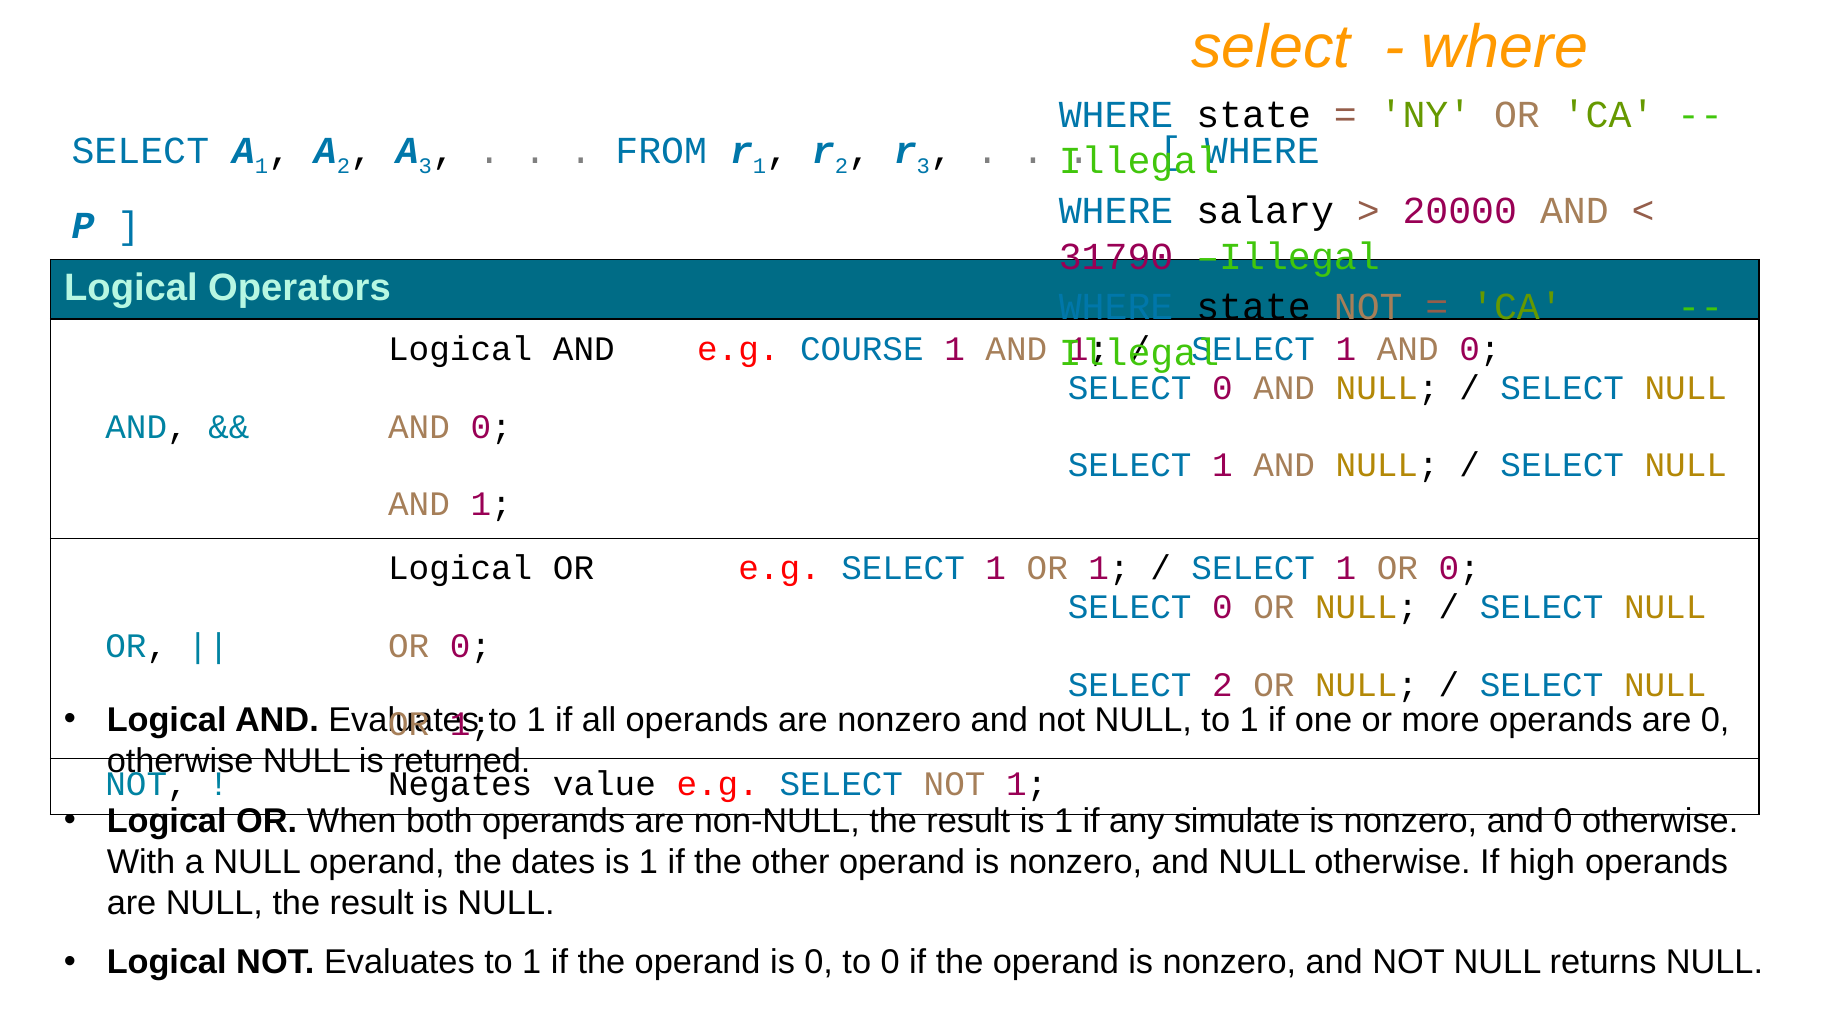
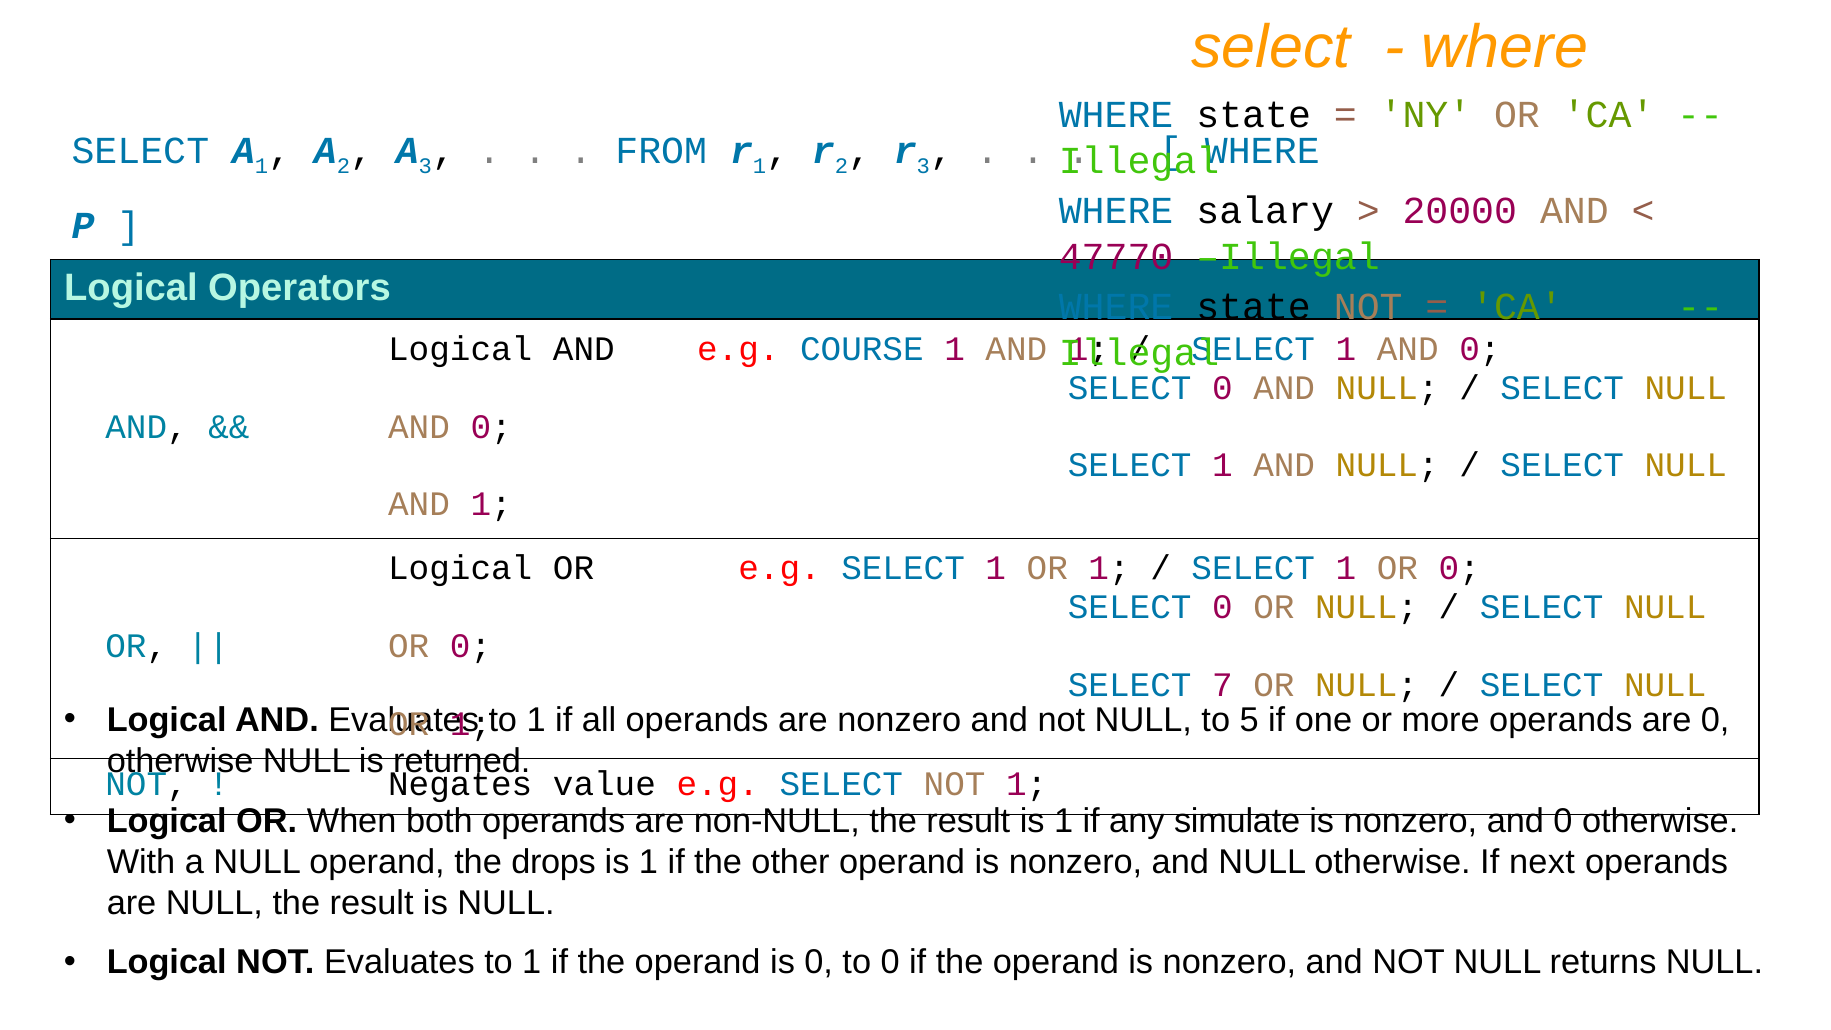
31790: 31790 -> 47770 (1116, 257)
SELECT 2: 2 -> 7 (1222, 685)
NULL to 1: 1 -> 5 (1249, 720)
dates: dates -> drops (554, 862)
high: high -> next (1542, 862)
